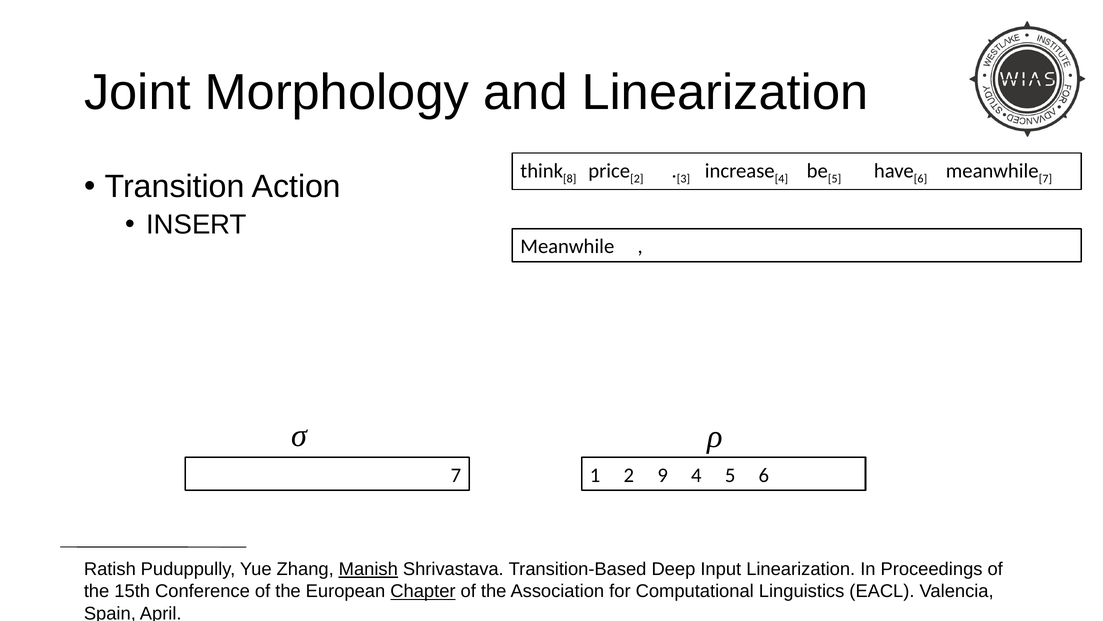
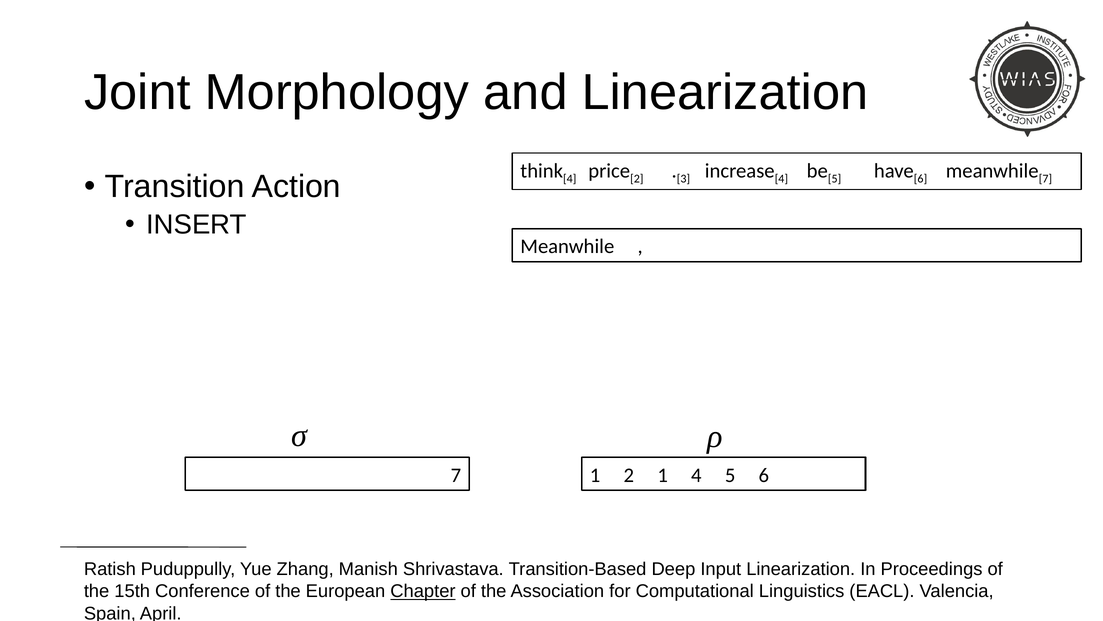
8: 8 -> 4 (570, 179)
2 9: 9 -> 1 (663, 475)
Manish underline: present -> none (368, 569)
